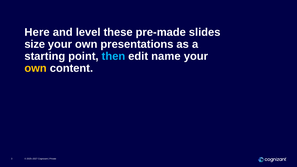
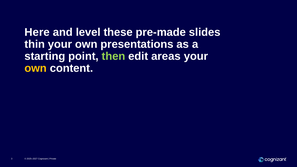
size: size -> thin (35, 44)
then colour: light blue -> light green (114, 56)
name: name -> areas (166, 56)
